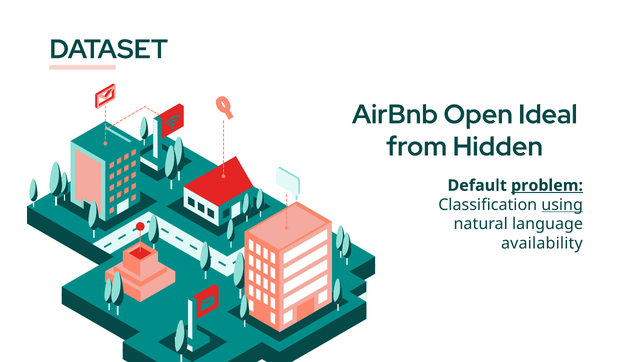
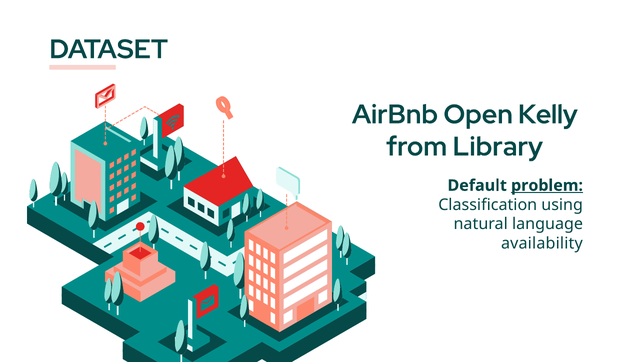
Ideal: Ideal -> Kelly (548, 115)
Hidden: Hidden -> Library (498, 147)
using underline: present -> none (562, 205)
